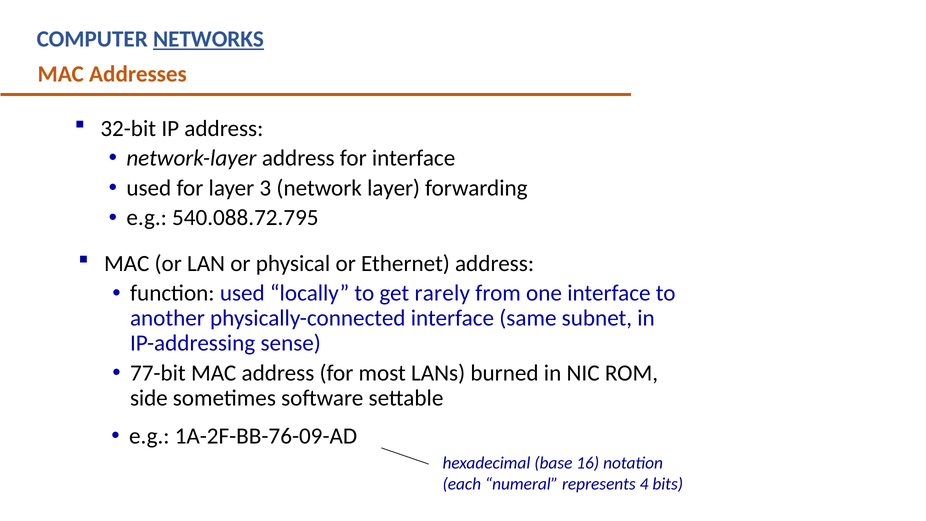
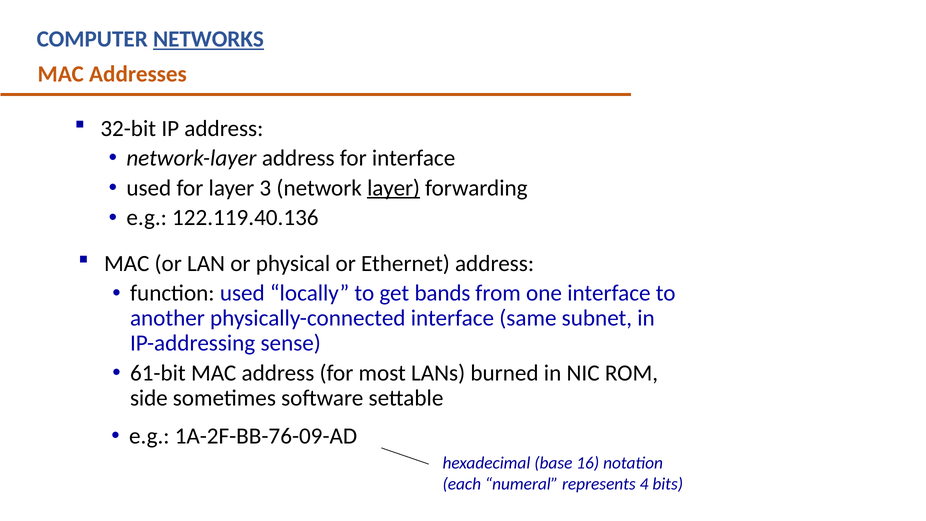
layer underline: none -> present (394, 188)
540.088.72.795: 540.088.72.795 -> 122.119.40.136 (245, 218)
rarely: rarely -> bands (442, 293)
77-bit: 77-bit -> 61-bit (158, 373)
